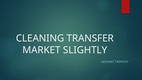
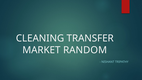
SLIGHTLY: SLIGHTLY -> RANDOM (85, 50)
